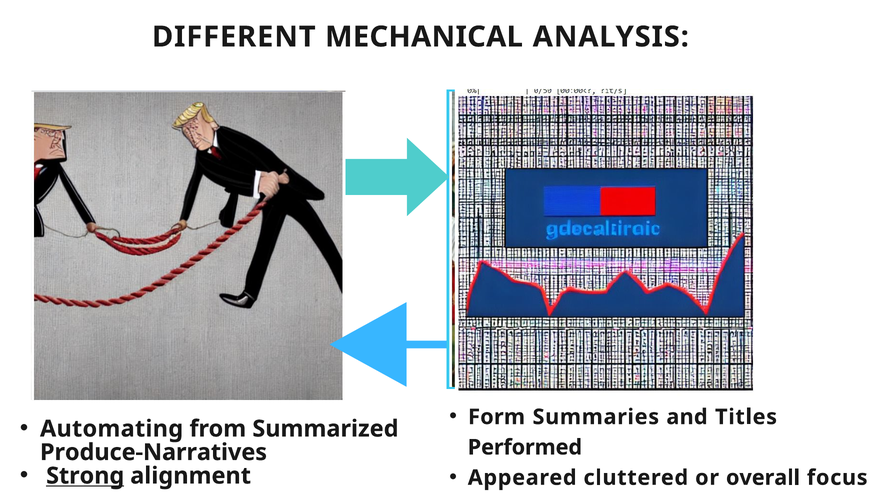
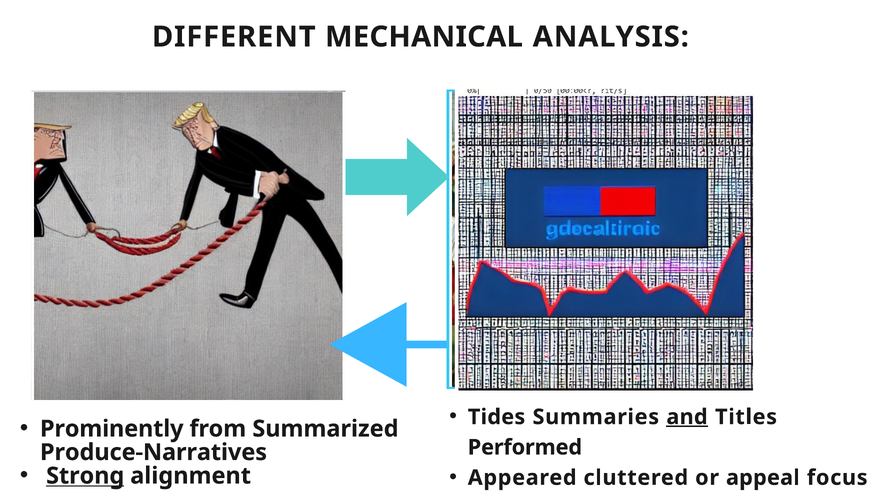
Form: Form -> Tides (497, 417)
and underline: none -> present (687, 417)
Automating: Automating -> Prominently (112, 429)
overall: overall -> appeal (763, 478)
